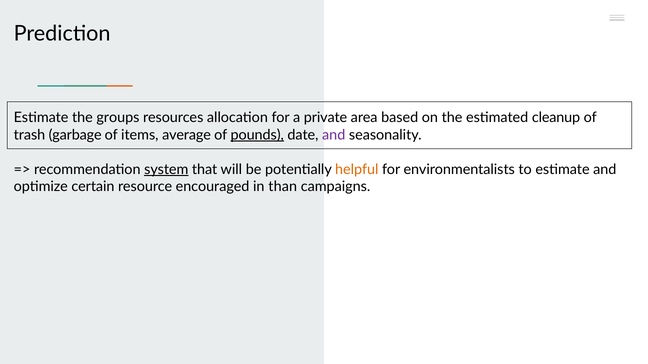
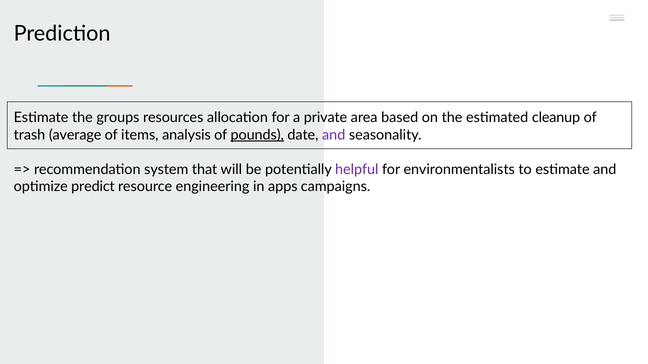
garbage: garbage -> average (75, 135)
average: average -> analysis (186, 135)
system underline: present -> none (166, 170)
helpful colour: orange -> purple (357, 170)
certain: certain -> predict (93, 187)
encouraged: encouraged -> engineering (213, 187)
than: than -> apps (283, 187)
